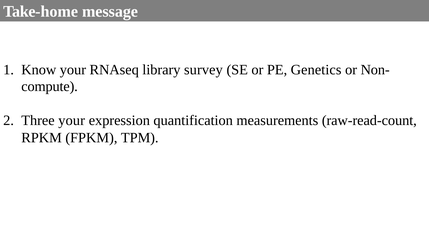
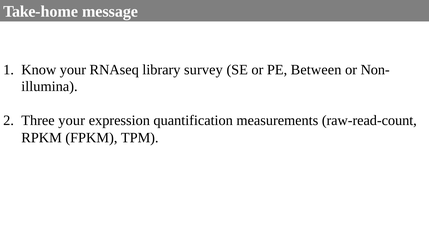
Genetics: Genetics -> Between (316, 69)
compute: compute -> illumina (49, 86)
